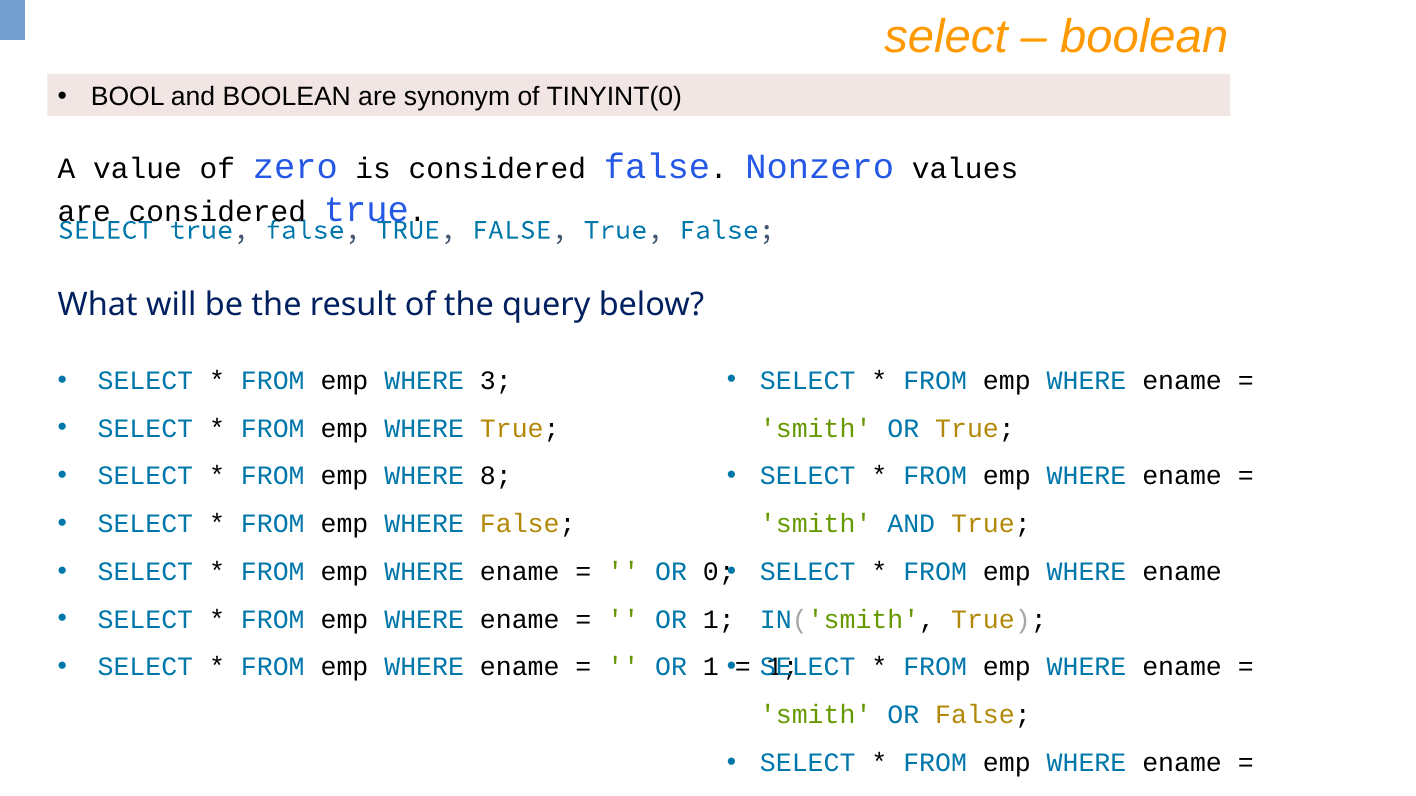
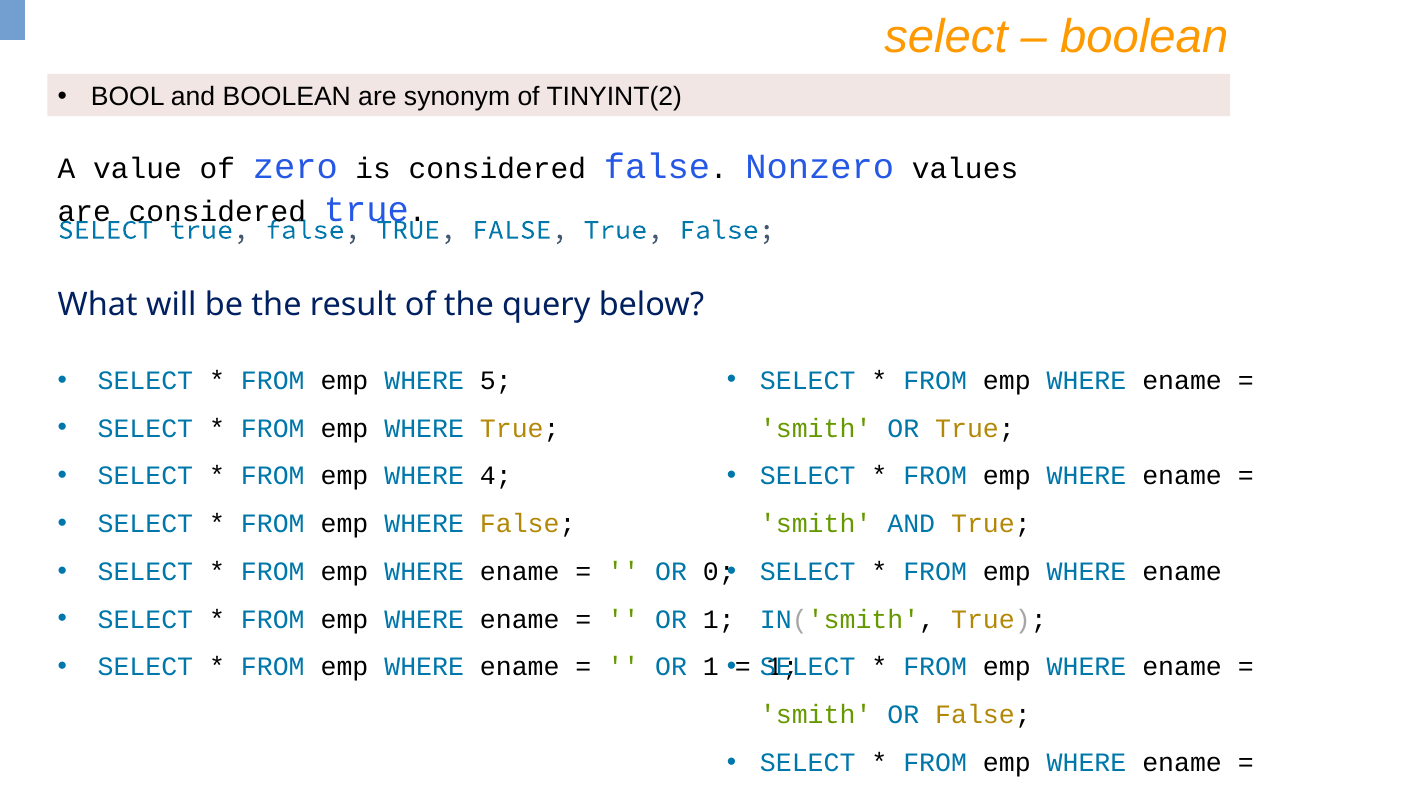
TINYINT(0: TINYINT(0 -> TINYINT(2 (614, 97)
3: 3 -> 5 (496, 381)
8: 8 -> 4 (496, 476)
